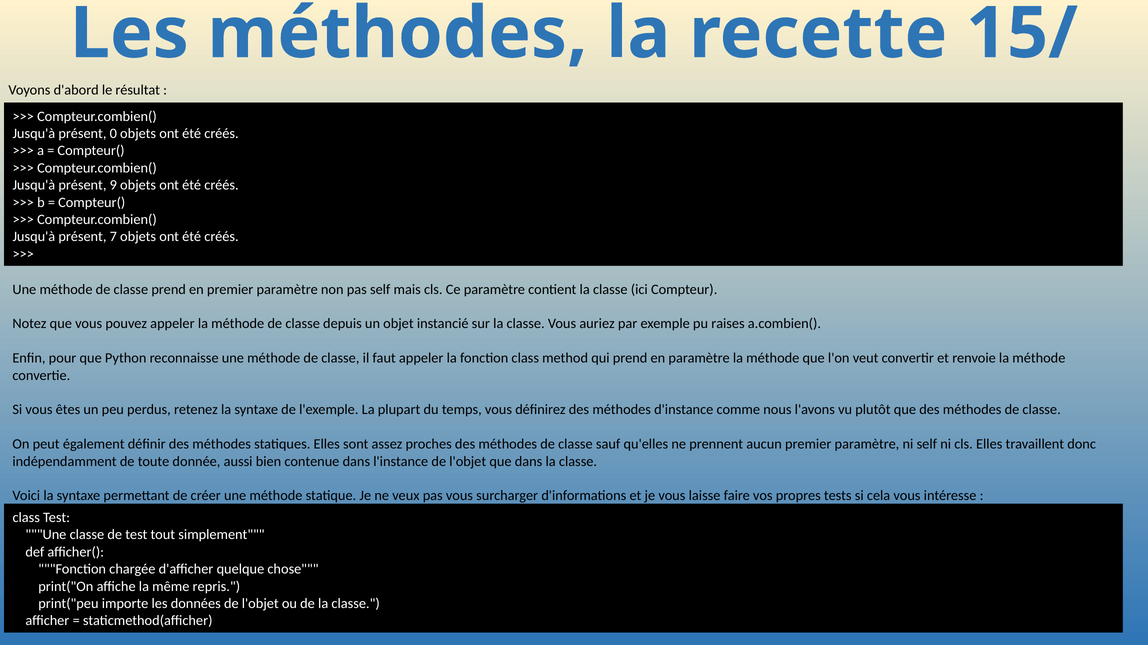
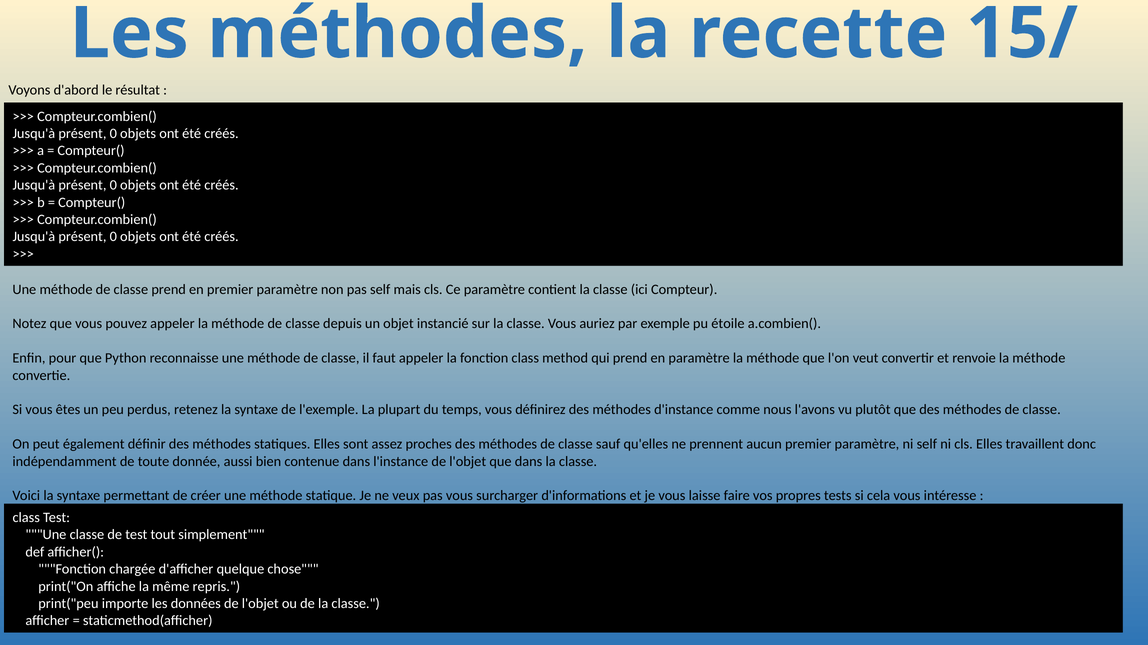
9: 9 -> 0 (113, 185)
7: 7 -> 0 (113, 237)
raises: raises -> étoile (728, 324)
